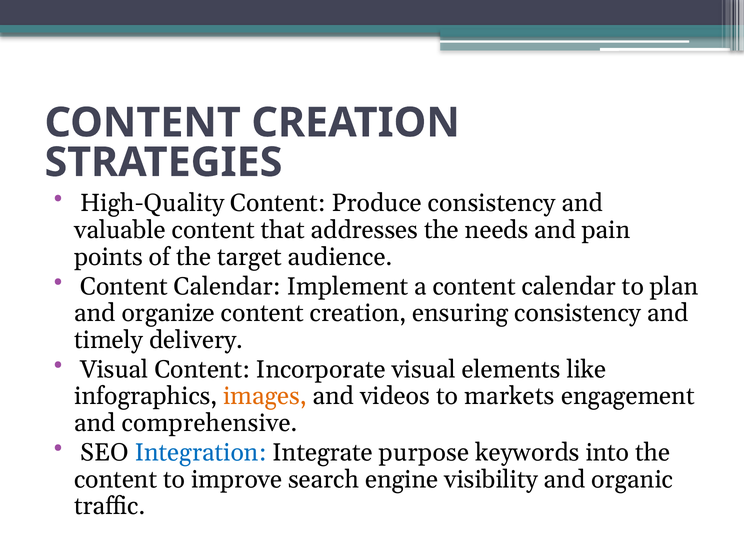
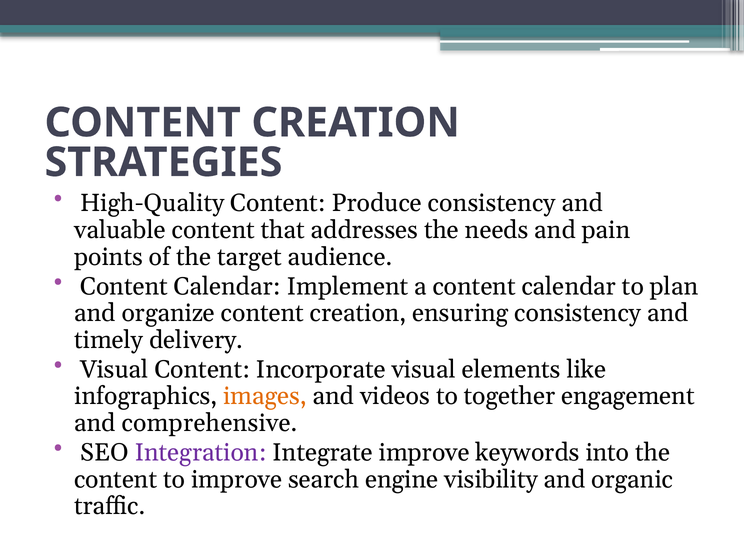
markets: markets -> together (510, 396)
Integration colour: blue -> purple (200, 453)
Integrate purpose: purpose -> improve (424, 453)
